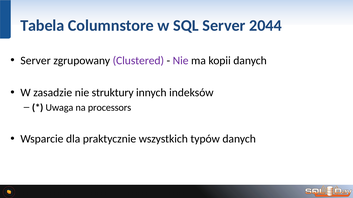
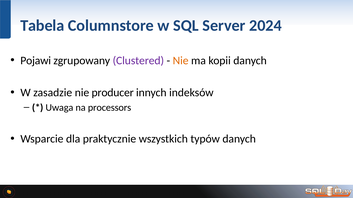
2044: 2044 -> 2024 (265, 26)
Server: Server -> Pojawi (36, 61)
Nie colour: purple -> orange (181, 61)
struktury: struktury -> producer (113, 93)
